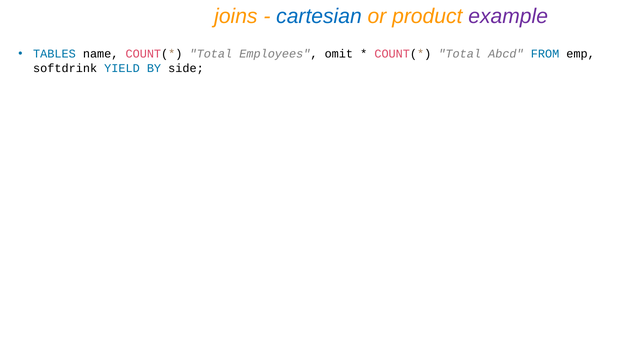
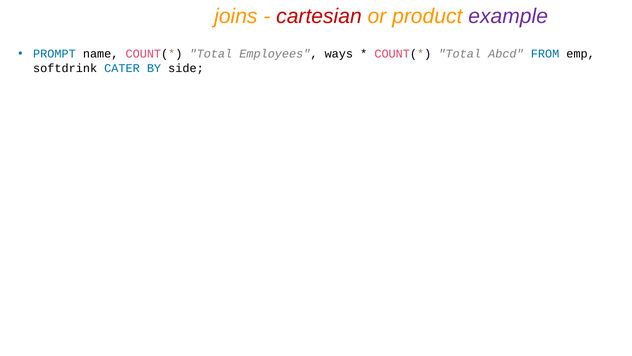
cartesian colour: blue -> red (319, 16)
TABLES: TABLES -> PROMPT (54, 54)
omit: omit -> ways (339, 54)
YIELD: YIELD -> CATER (122, 68)
